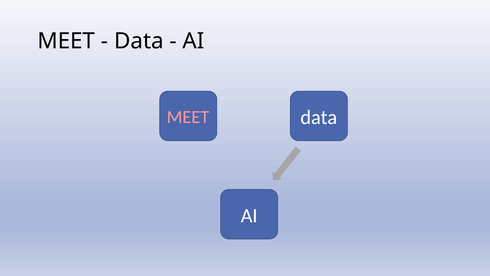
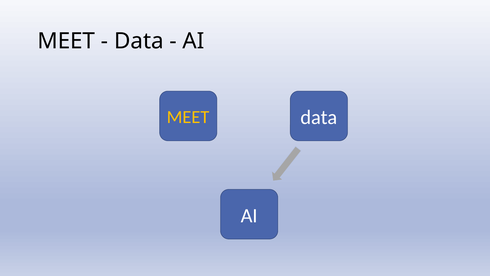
MEET colour: pink -> yellow (188, 117)
